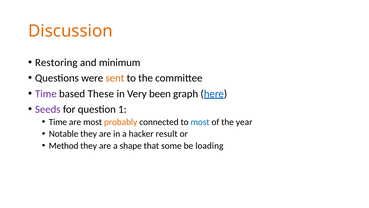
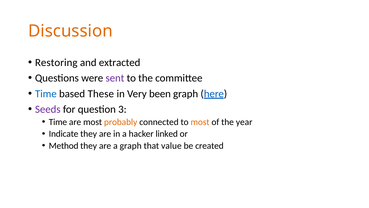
minimum: minimum -> extracted (120, 62)
sent colour: orange -> purple (115, 78)
Time colour: purple -> blue (46, 93)
1: 1 -> 3 (122, 109)
most colour: blue -> orange (200, 122)
Notable: Notable -> Indicate (64, 134)
result: result -> linked (167, 134)
a shape: shape -> graph (131, 145)
some: some -> value (171, 145)
loading: loading -> created (209, 145)
